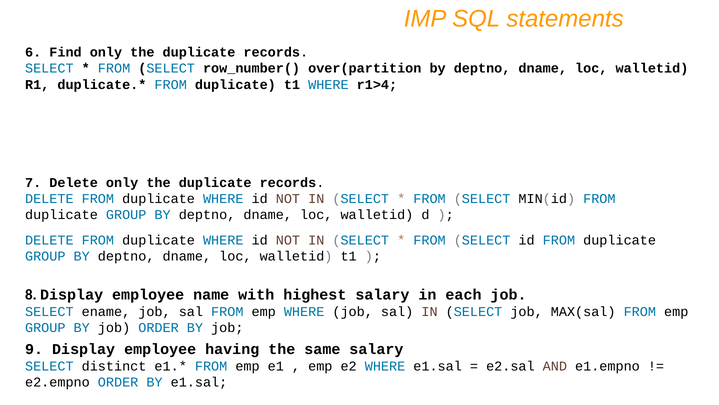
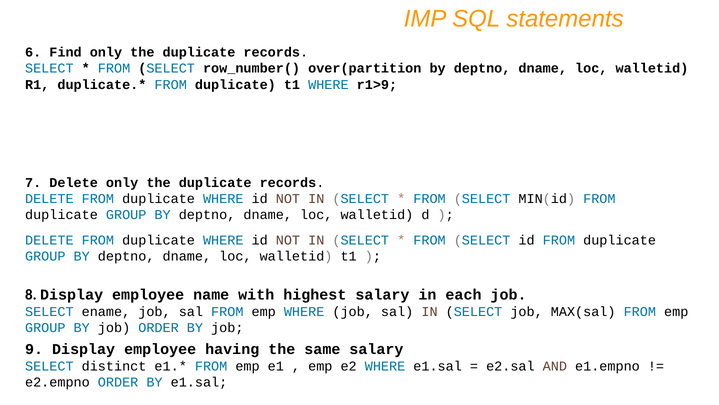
r1>4: r1>4 -> r1>9 (377, 84)
